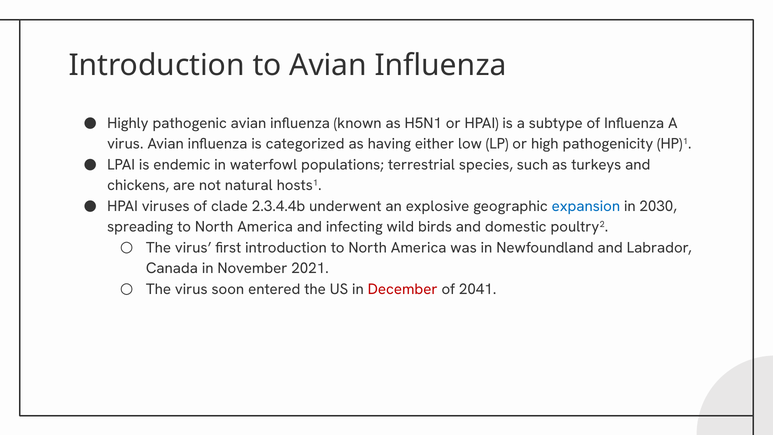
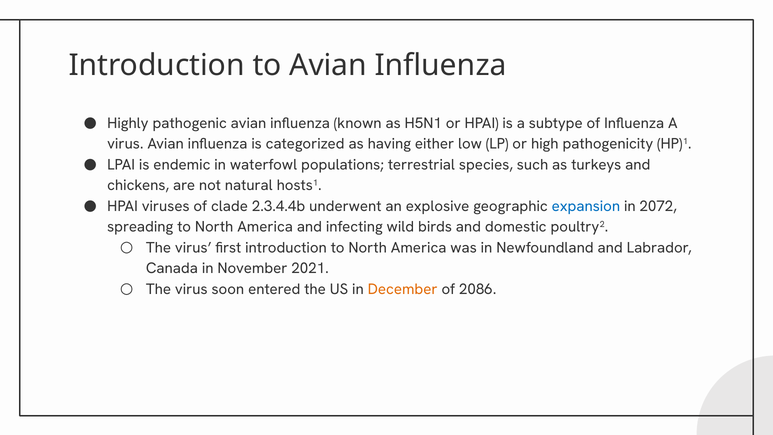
2030: 2030 -> 2072 (658, 206)
December colour: red -> orange (403, 289)
2041: 2041 -> 2086 (478, 289)
